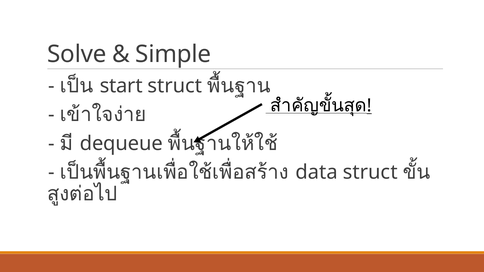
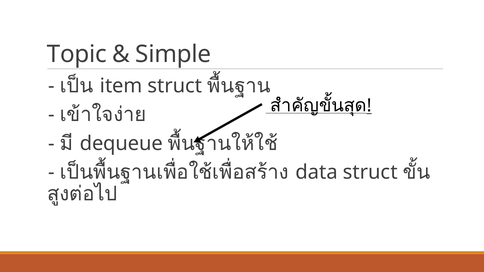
Solve: Solve -> Topic (77, 54)
start: start -> item (121, 86)
